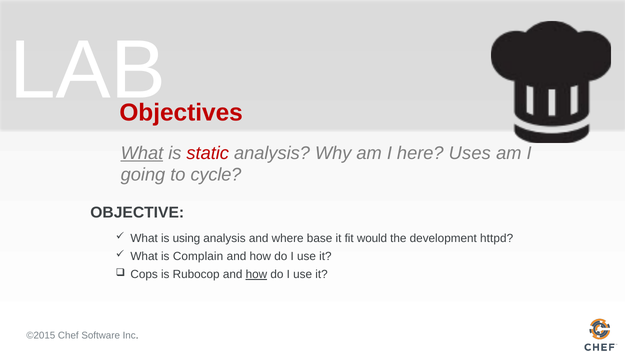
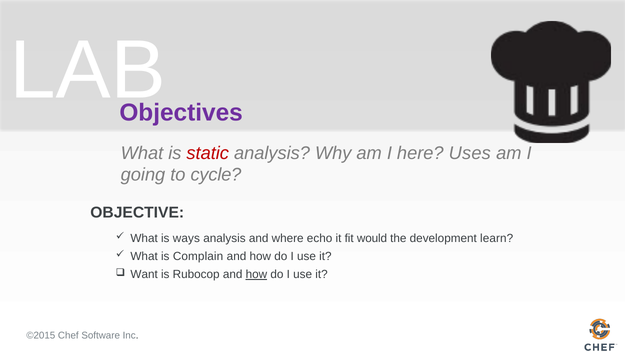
Objectives colour: red -> purple (181, 113)
What underline: present -> none (142, 153)
using: using -> ways (186, 238)
base: base -> echo (320, 238)
httpd: httpd -> learn (497, 238)
Cops: Cops -> Want (144, 274)
